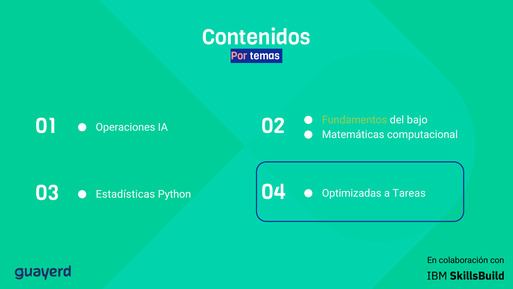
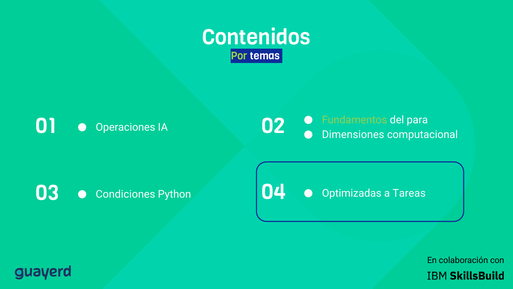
Por colour: pink -> light green (239, 56)
bajo: bajo -> para (417, 120)
Matemáticas: Matemáticas -> Dimensiones (353, 134)
Estadísticas: Estadísticas -> Condiciones (125, 194)
